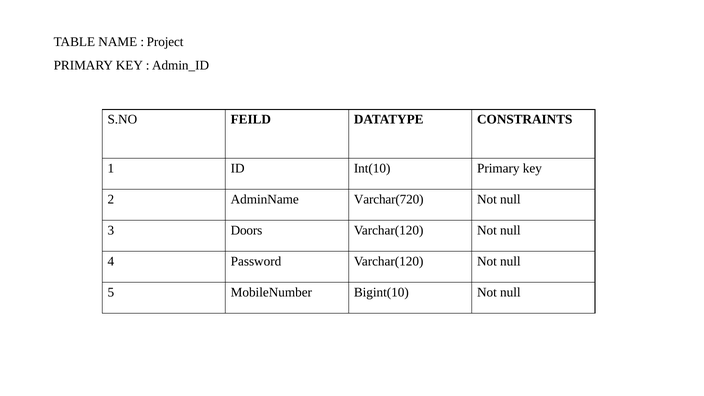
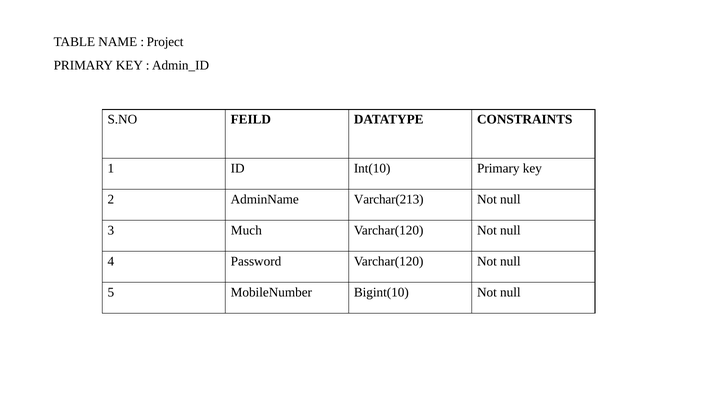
Varchar(720: Varchar(720 -> Varchar(213 (389, 199)
Doors: Doors -> Much (246, 230)
